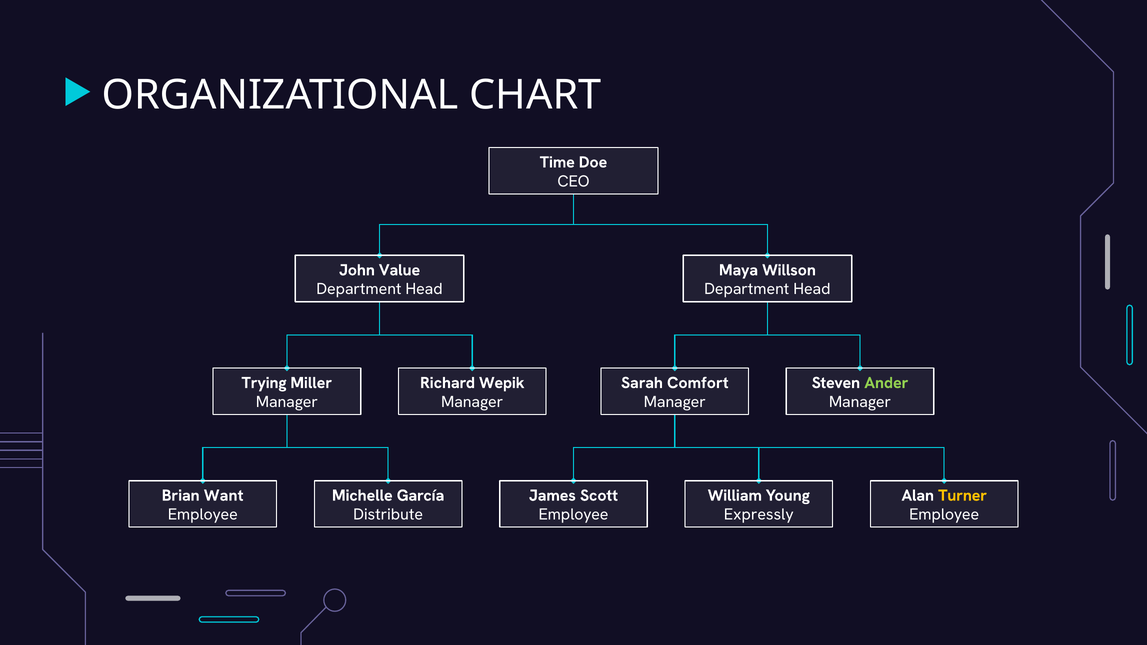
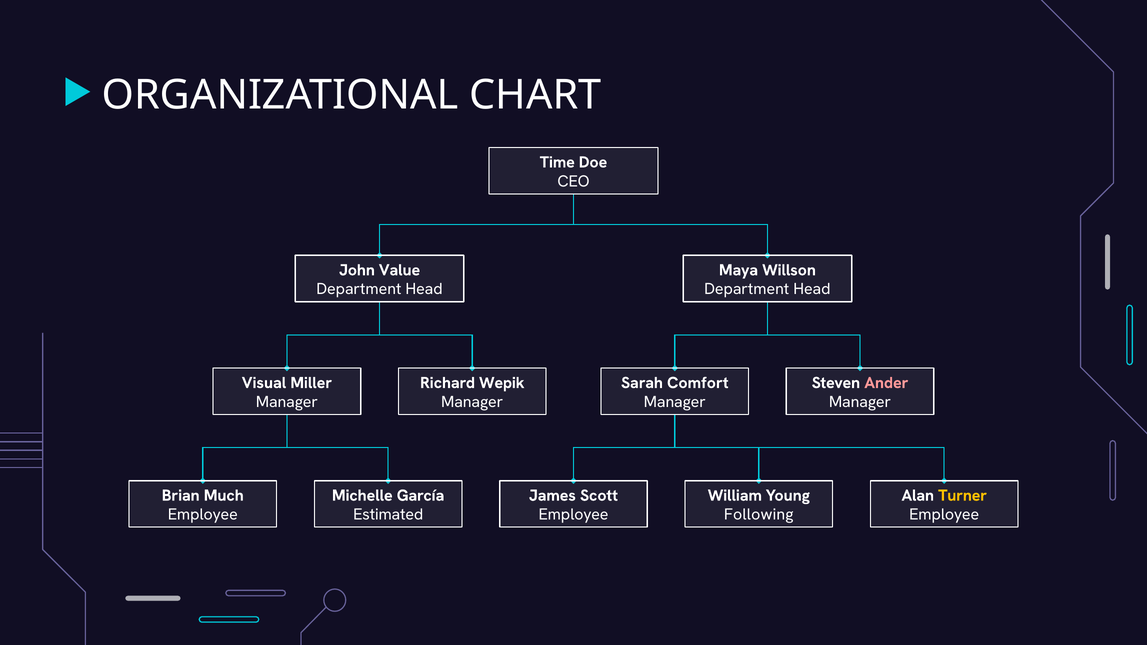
Trying: Trying -> Visual (264, 383)
Ander colour: light green -> pink (886, 383)
Want: Want -> Much (224, 496)
Distribute: Distribute -> Estimated (388, 515)
Expressly: Expressly -> Following (759, 515)
